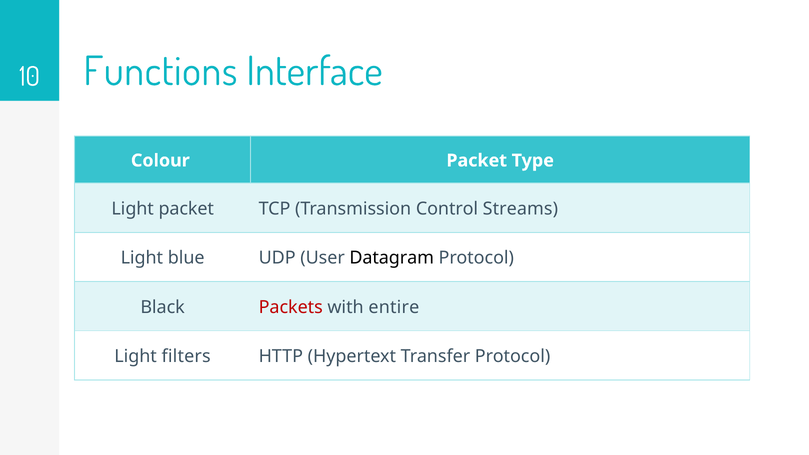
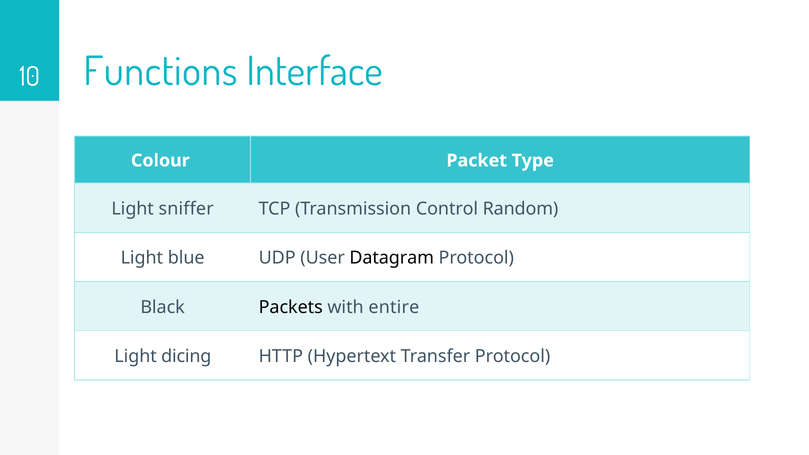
packet: packet -> sniffer (186, 209)
Streams: Streams -> Random (520, 209)
Packets colour: red -> black (291, 307)
filters: filters -> dicing (186, 356)
